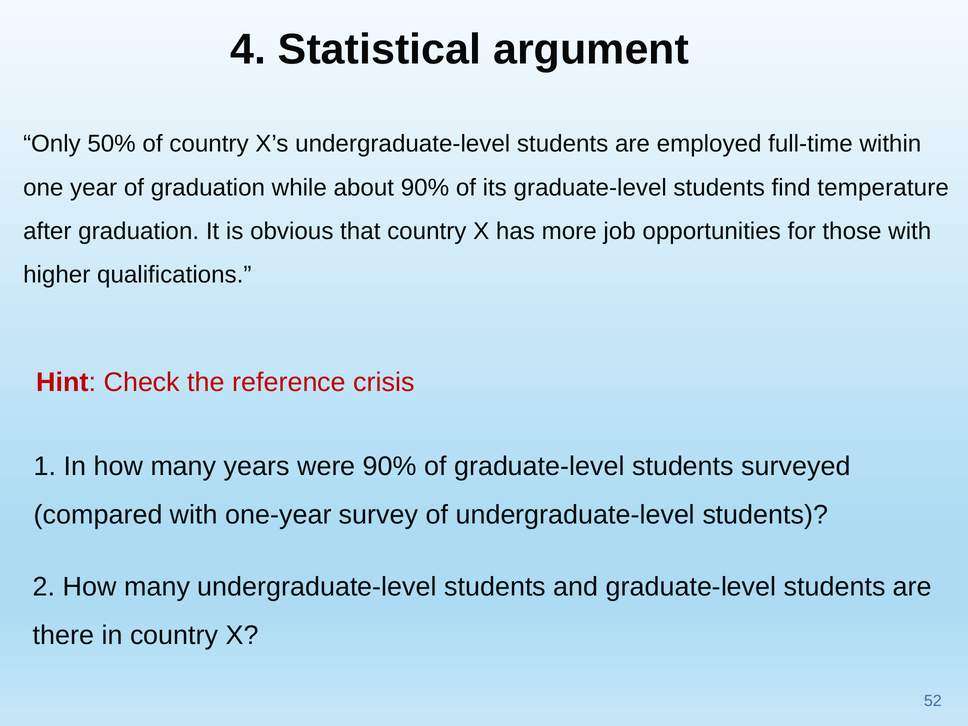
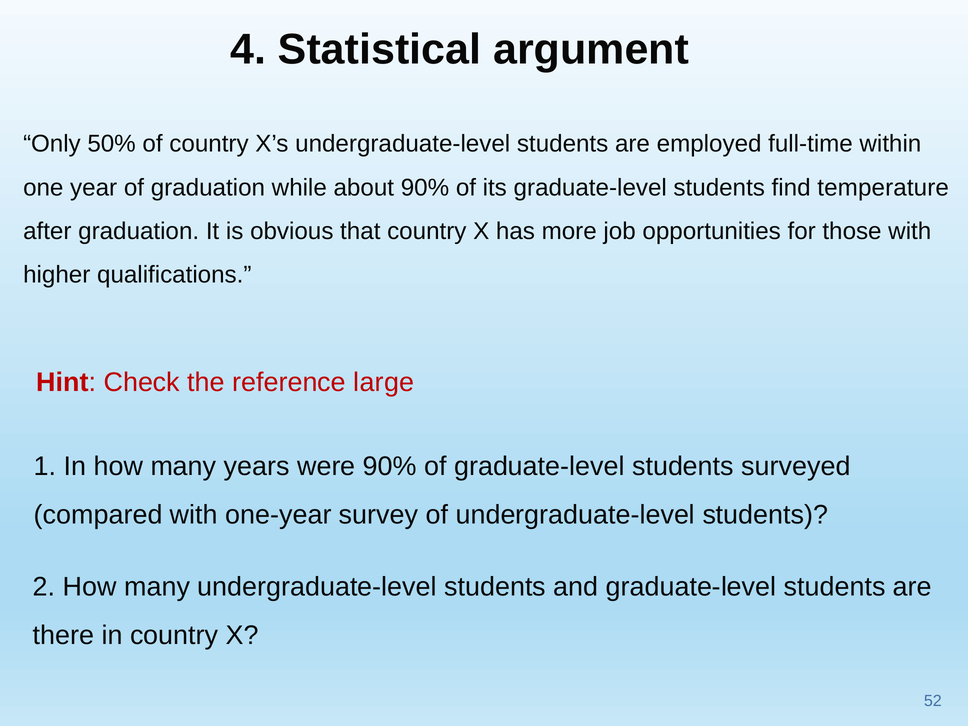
crisis: crisis -> large (384, 382)
